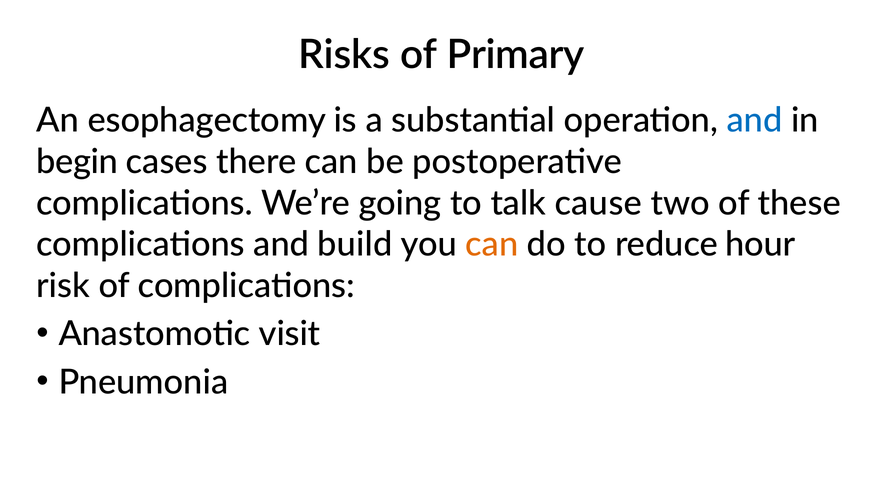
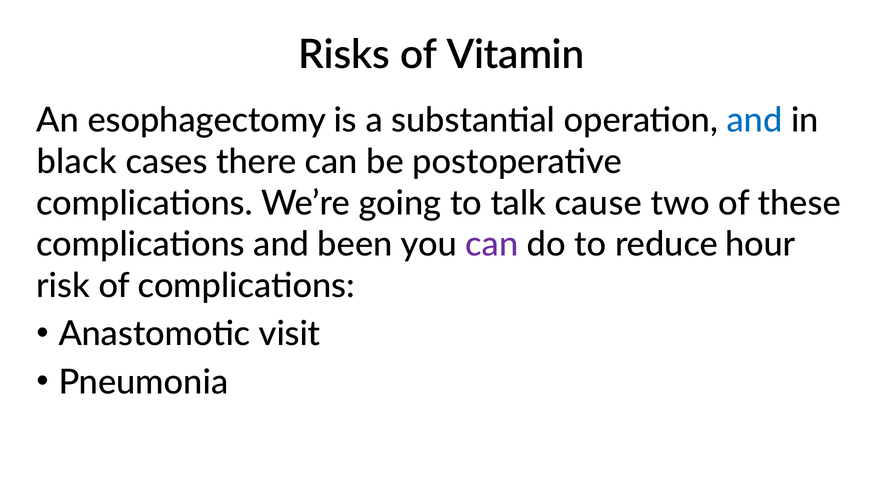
Primary: Primary -> Vitamin (516, 55)
begin: begin -> black (77, 162)
build: build -> been (355, 244)
can colour: orange -> purple (492, 244)
